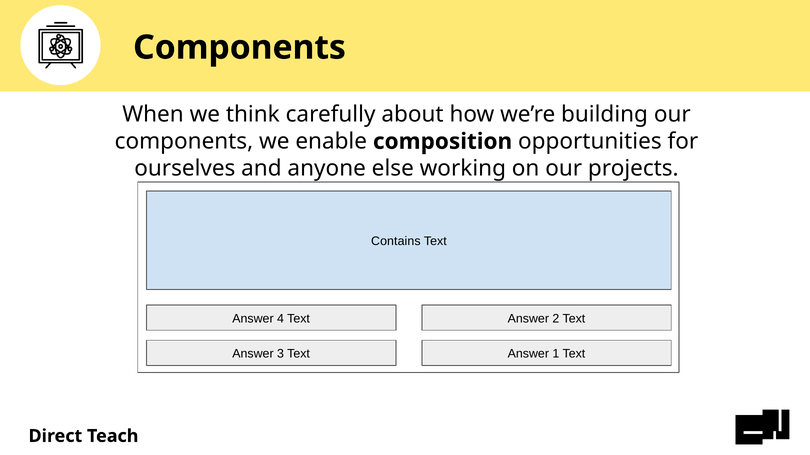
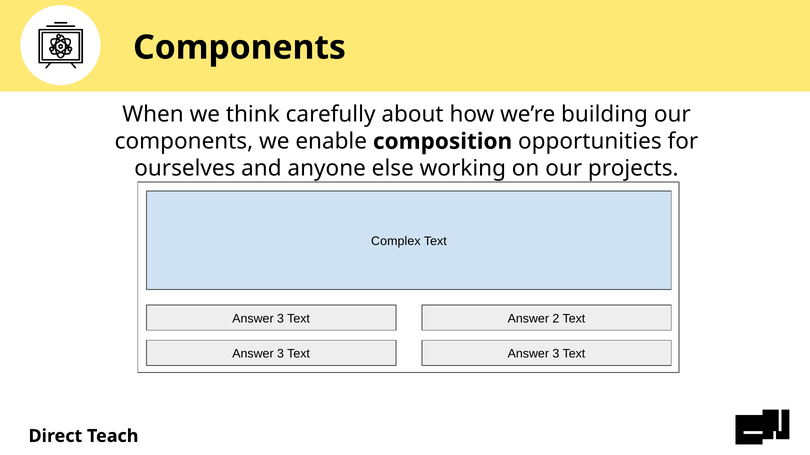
Contains: Contains -> Complex (396, 241)
4: 4 -> 3 (281, 319)
1: 1 -> 3 (556, 354)
